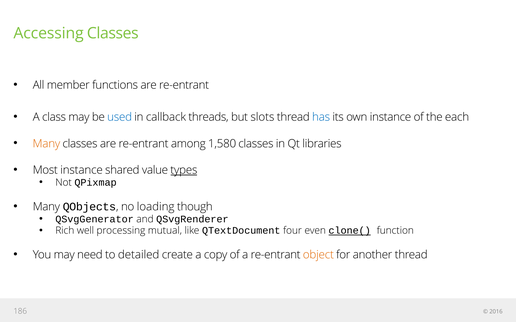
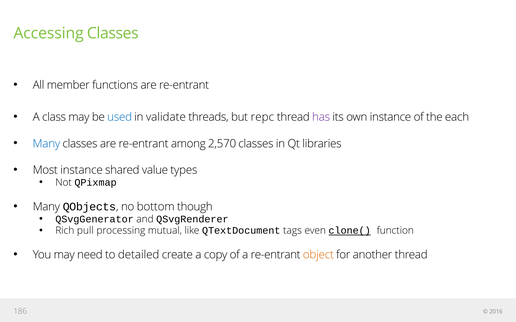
callback: callback -> validate (166, 117)
slots: slots -> repc (262, 117)
has colour: blue -> purple (321, 117)
Many colour: orange -> blue (46, 144)
1,580: 1,580 -> 2,570 (222, 144)
types underline: present -> none (184, 170)
loading: loading -> bottom (156, 207)
well: well -> pull (85, 231)
four: four -> tags (292, 231)
